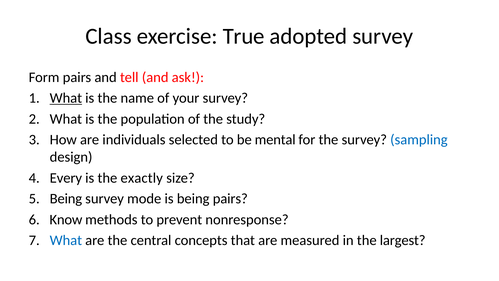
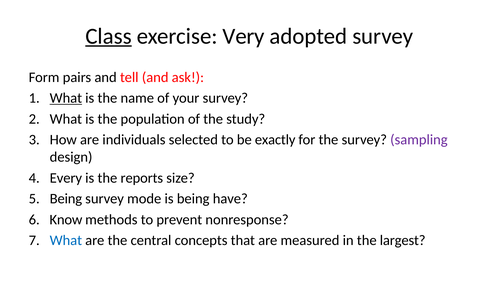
Class underline: none -> present (109, 36)
True: True -> Very (244, 36)
mental: mental -> exactly (275, 140)
sampling colour: blue -> purple (419, 140)
exactly: exactly -> reports (142, 178)
being pairs: pairs -> have (230, 199)
